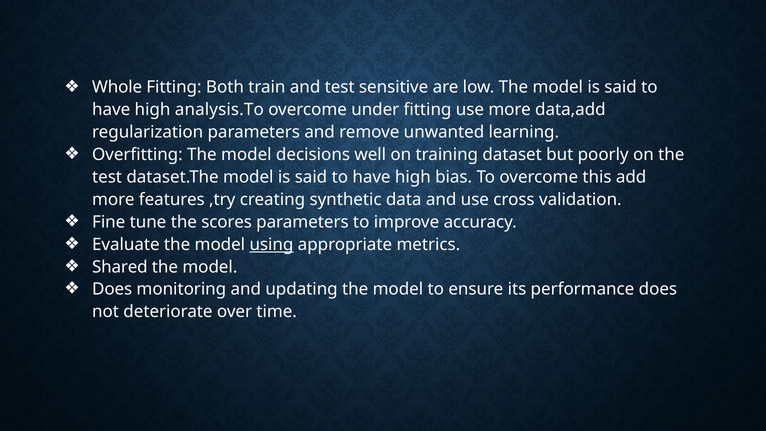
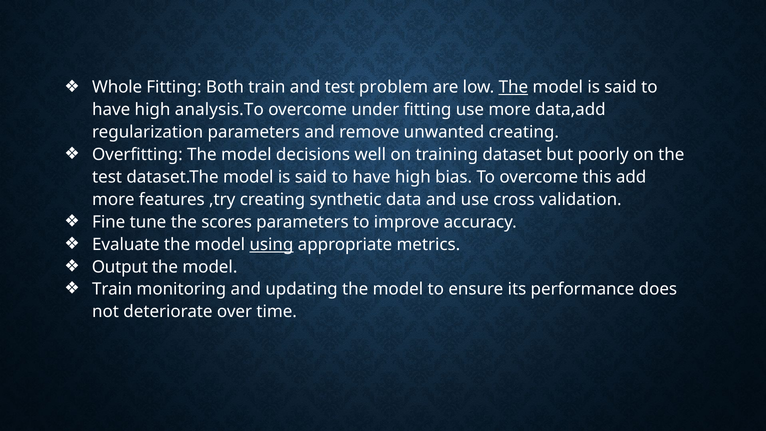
sensitive: sensitive -> problem (394, 87)
The underline: none -> present (513, 87)
unwanted learning: learning -> creating (524, 132)
Shared: Shared -> Output (120, 267)
Does: Does -> Train (112, 289)
